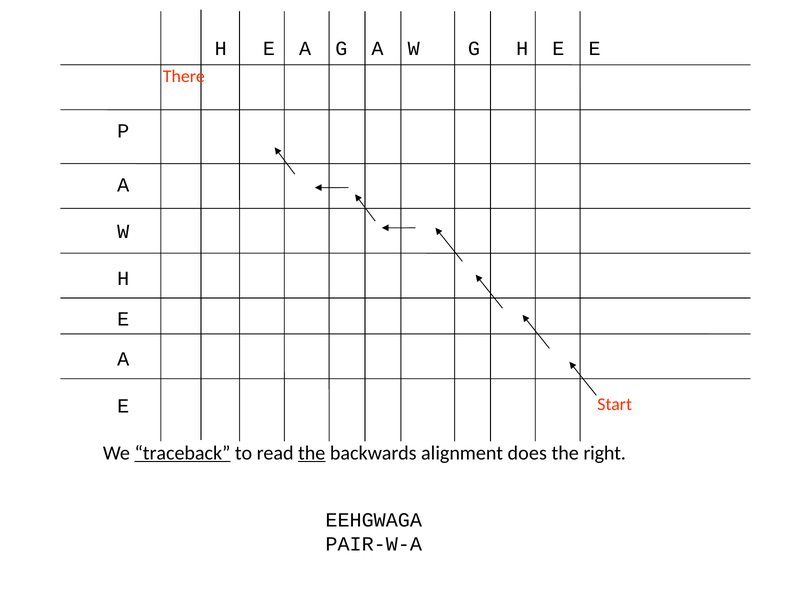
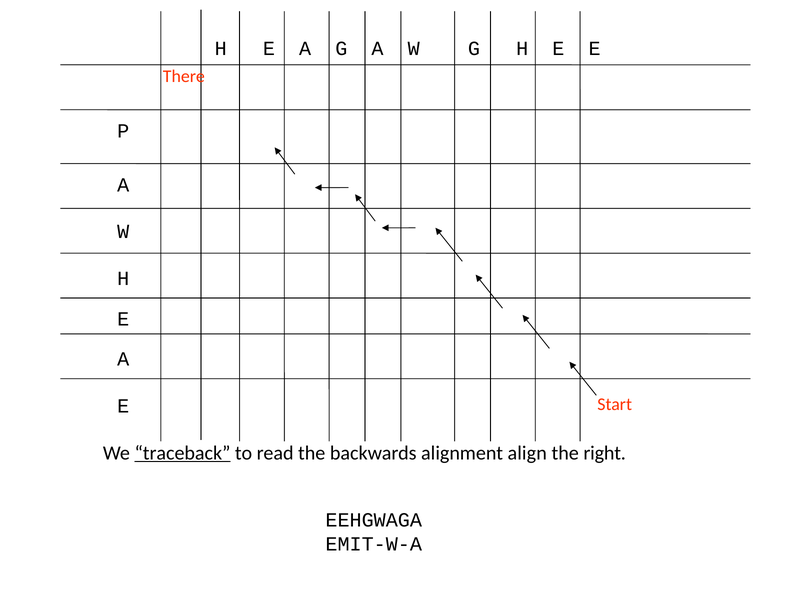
the underline: present -> none (312, 453)
does: does -> align (527, 453)
PAIR-W-A: PAIR-W-A -> EMIT-W-A (374, 544)
